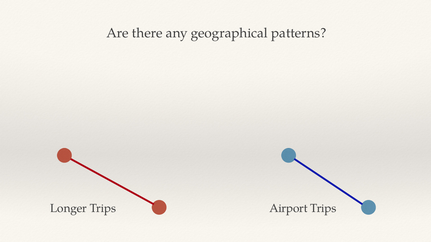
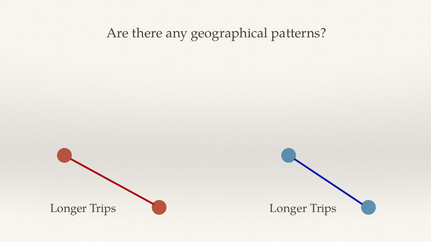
Trips Airport: Airport -> Longer (288, 209)
